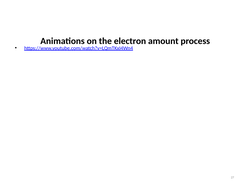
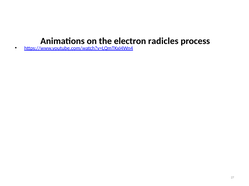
amount: amount -> radicles (163, 41)
